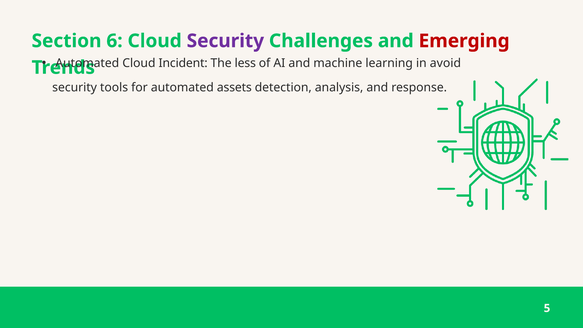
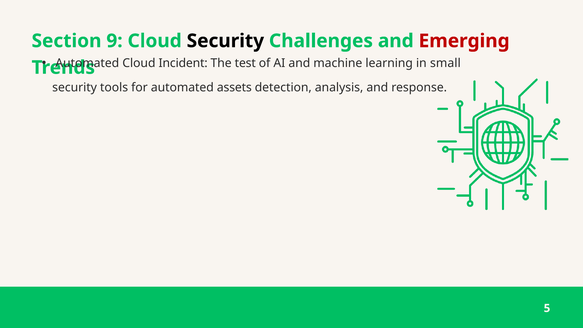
6: 6 -> 9 (115, 41)
Security colour: purple -> black (225, 41)
less: less -> test (245, 63)
avoid: avoid -> small (445, 63)
